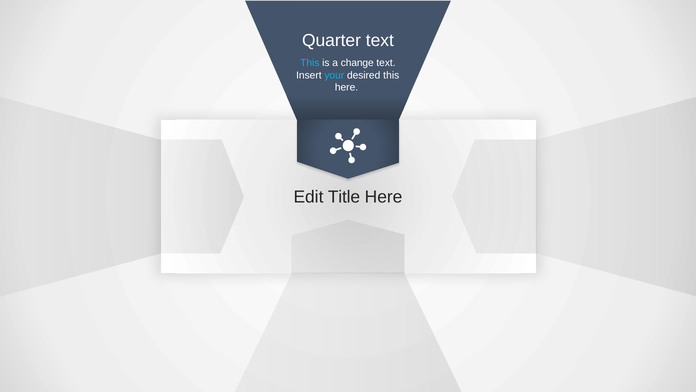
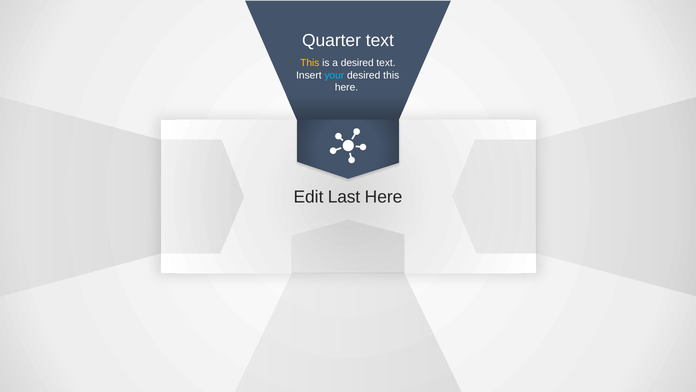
This colour: light blue -> yellow (310, 63)
a change: change -> desired (357, 63)
Title: Title -> Last (344, 197)
